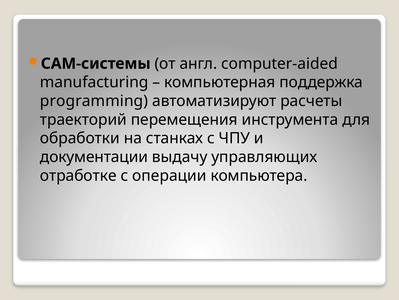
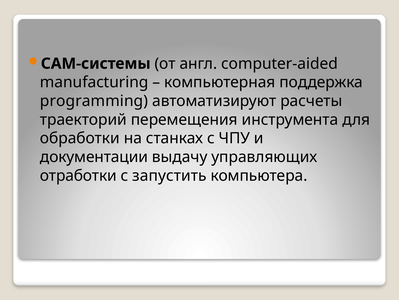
отработке: отработке -> отработки (78, 175)
операции: операции -> запустить (169, 175)
